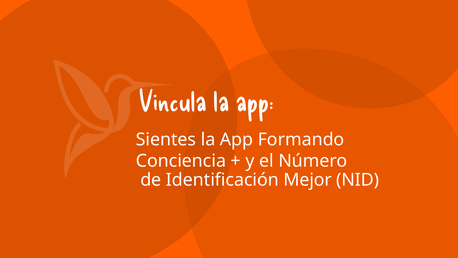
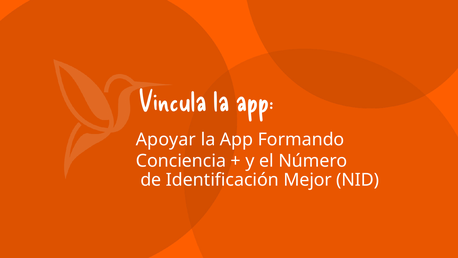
Sientes: Sientes -> Apoyar (166, 139)
